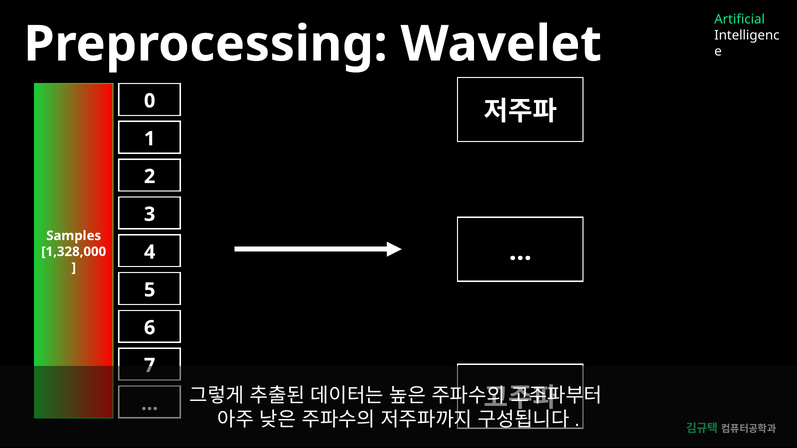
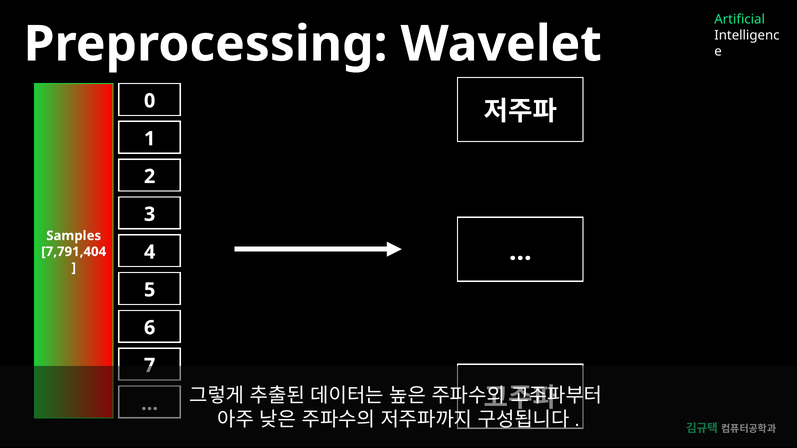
1,328,000: 1,328,000 -> 7,791,404 (74, 252)
